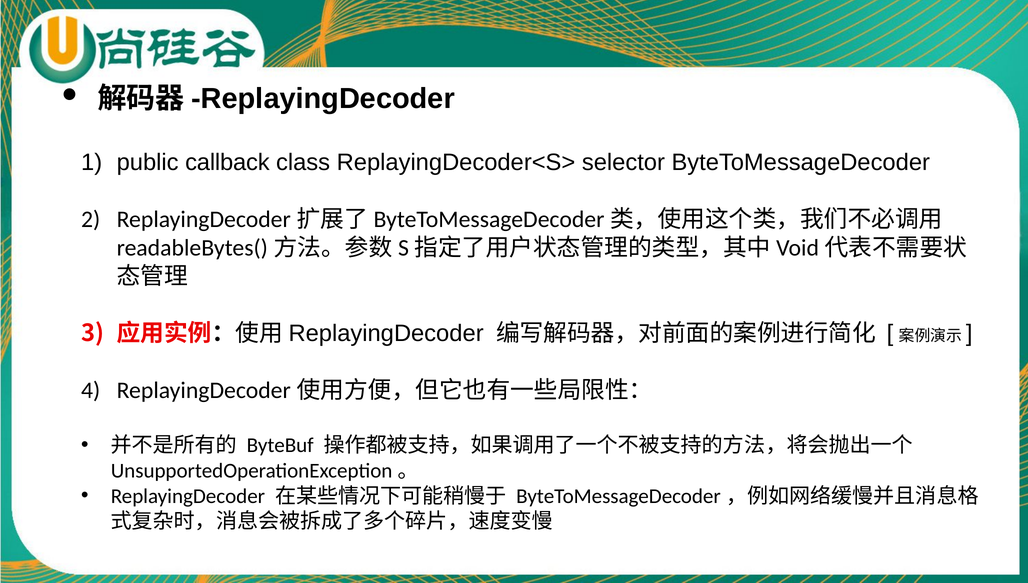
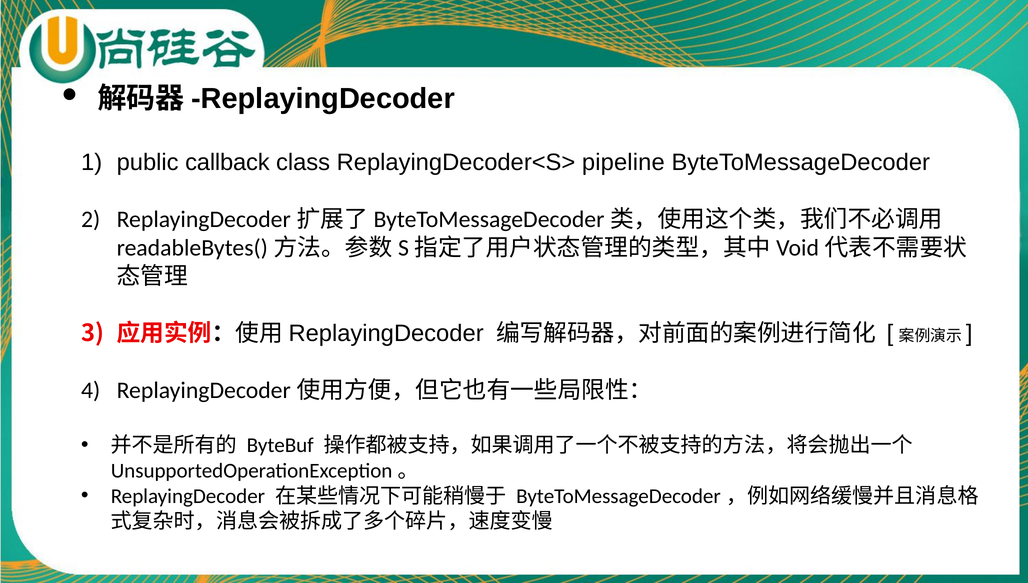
selector: selector -> pipeline (623, 163)
